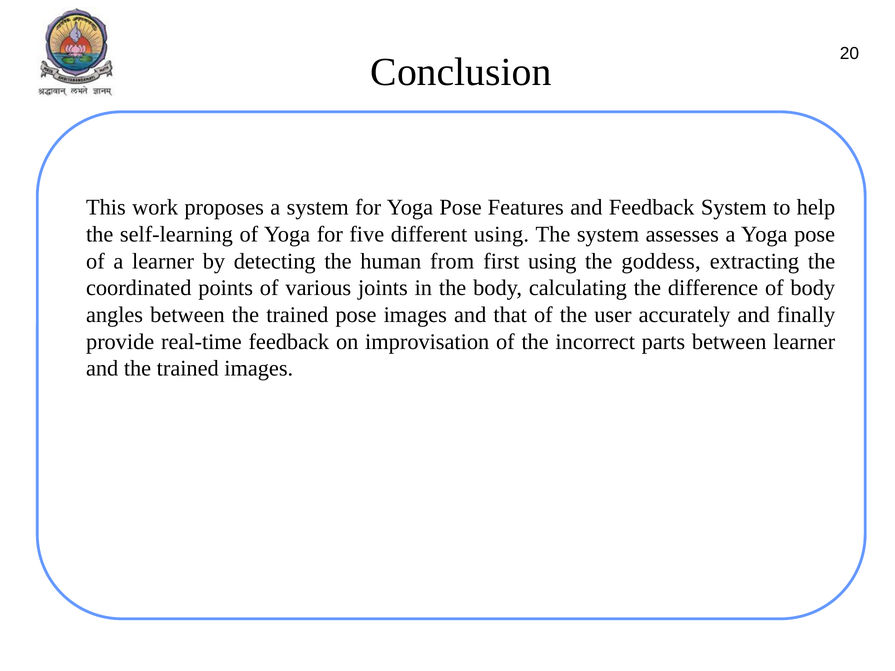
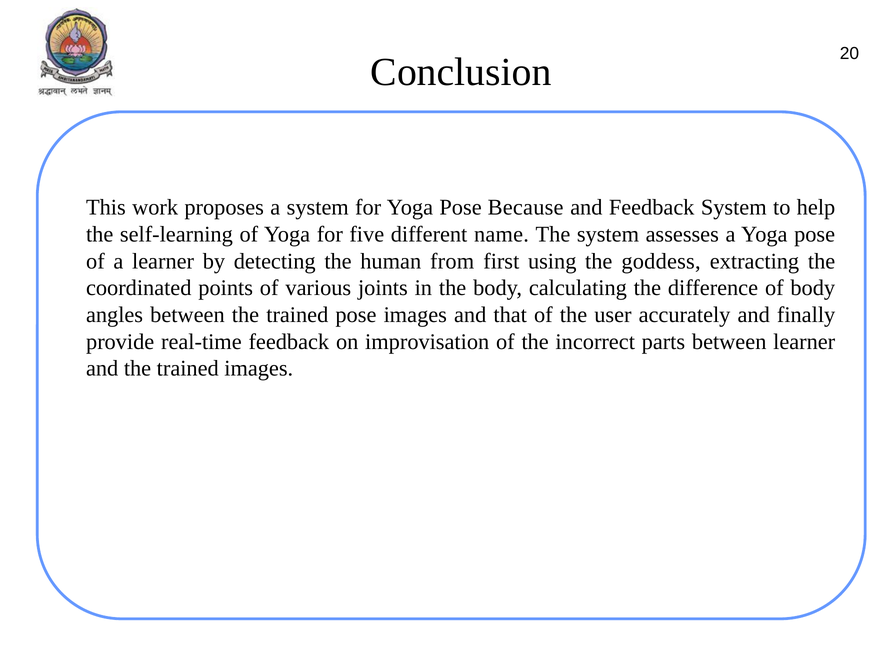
Features: Features -> Because (526, 208)
different using: using -> name (501, 234)
